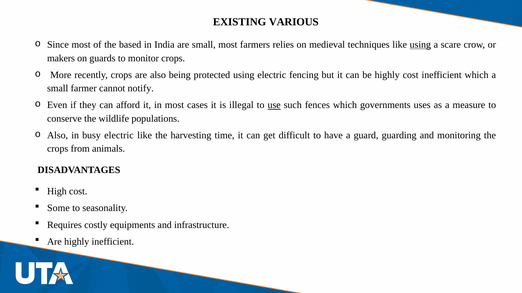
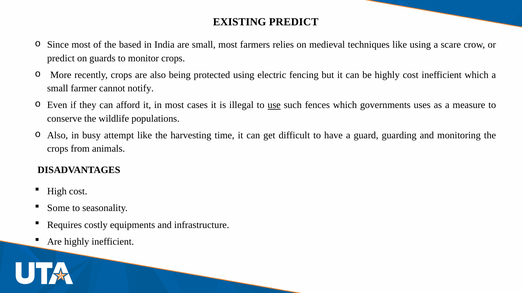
EXISTING VARIOUS: VARIOUS -> PREDICT (294, 22)
using underline: present -> none (420, 45)
makers: makers -> predict (61, 58)
busy electric: electric -> attempt (119, 136)
